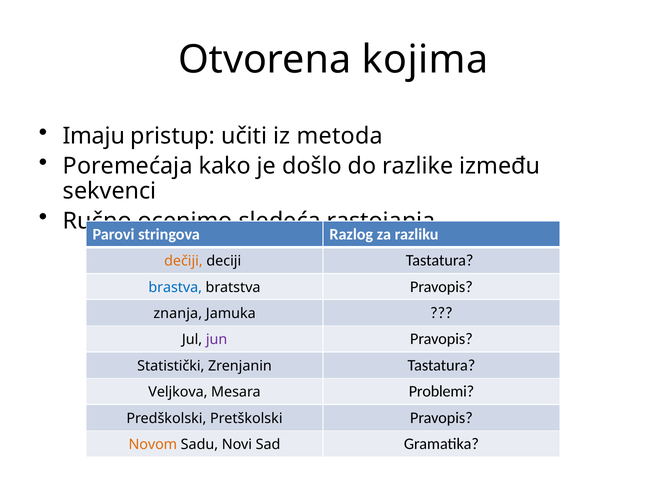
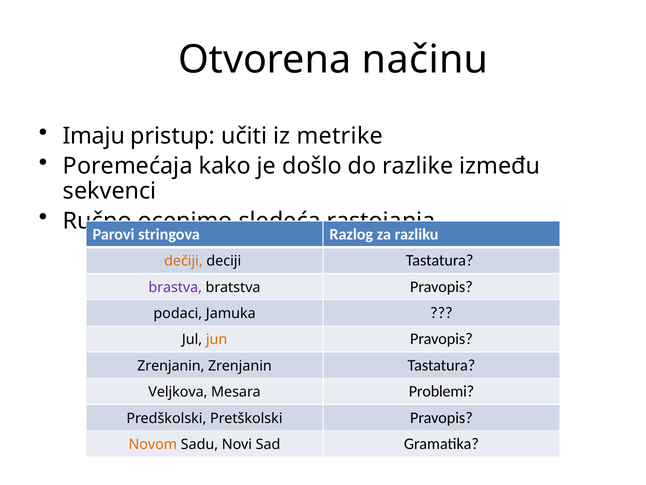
kojima: kojima -> načinu (425, 60)
metoda: metoda -> metrike (340, 136)
brastva colour: blue -> purple (175, 287)
znanja: znanja -> podaci (178, 313)
jun colour: purple -> orange (217, 339)
Statistički: Statistički -> Zrenjanin (171, 366)
